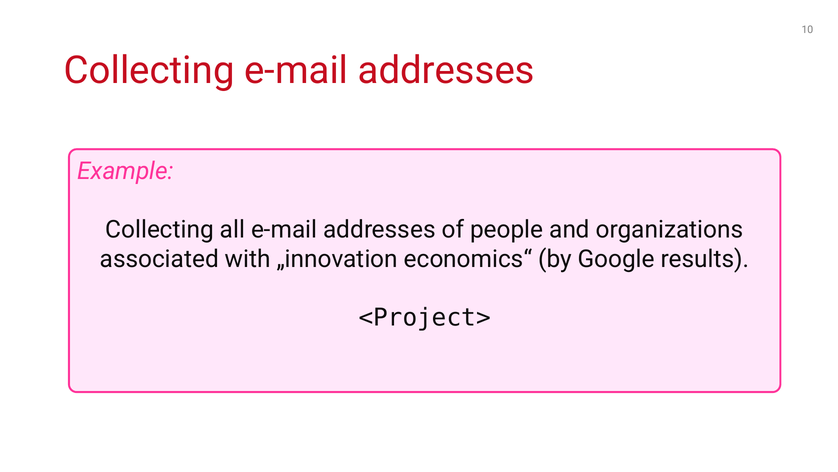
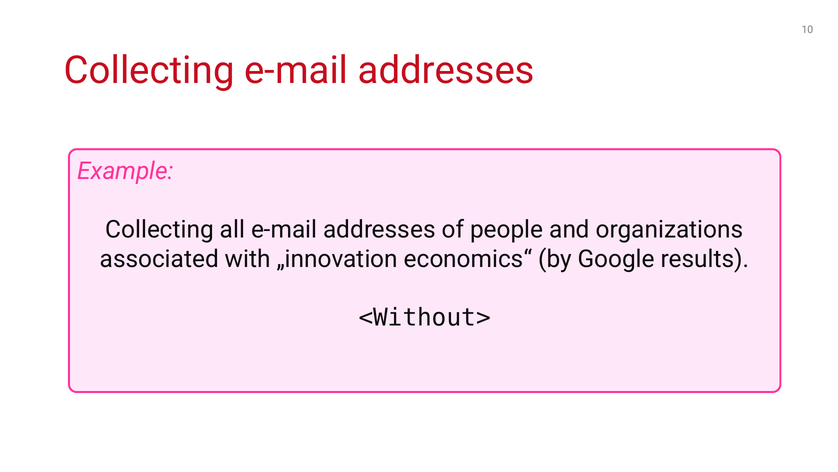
<Project>: <Project> -> <Without> (425, 317)
